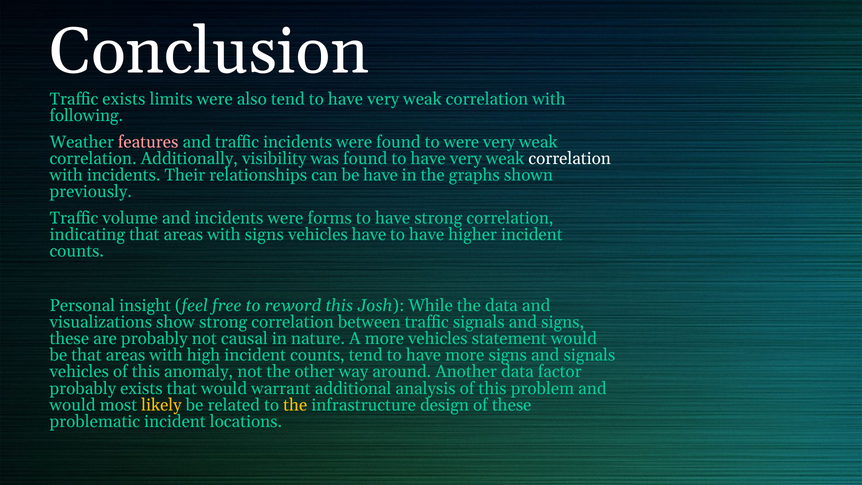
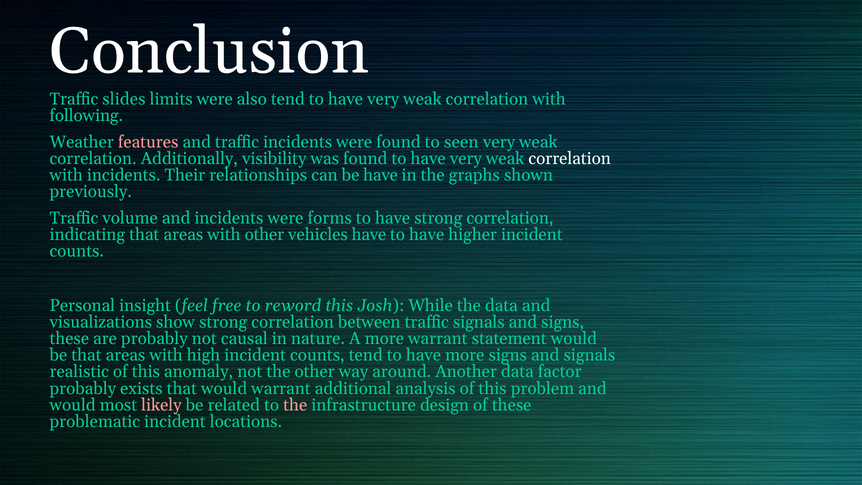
Traffic exists: exists -> slides (124, 99)
to were: were -> seen (461, 142)
with signs: signs -> other (264, 235)
more vehicles: vehicles -> warrant (438, 339)
vehicles: vehicles -> realistic (79, 372)
likely colour: yellow -> pink (161, 405)
the colour: yellow -> pink (295, 405)
